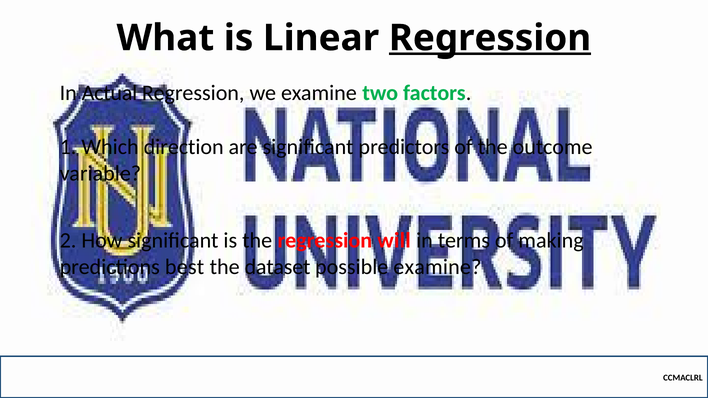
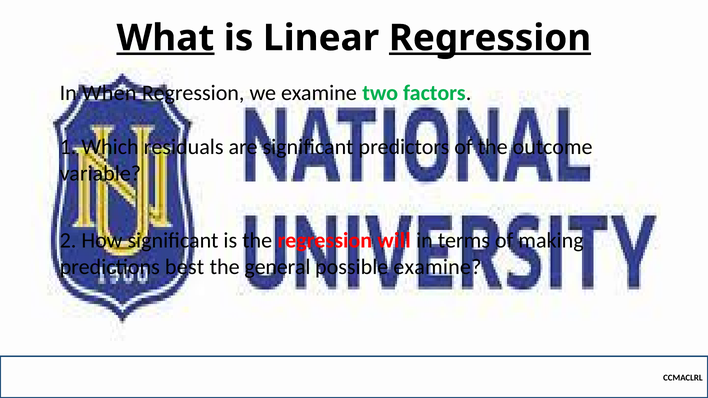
What underline: none -> present (165, 38)
Actual: Actual -> When (109, 93)
direction: direction -> residuals (184, 147)
dataset: dataset -> general (277, 267)
